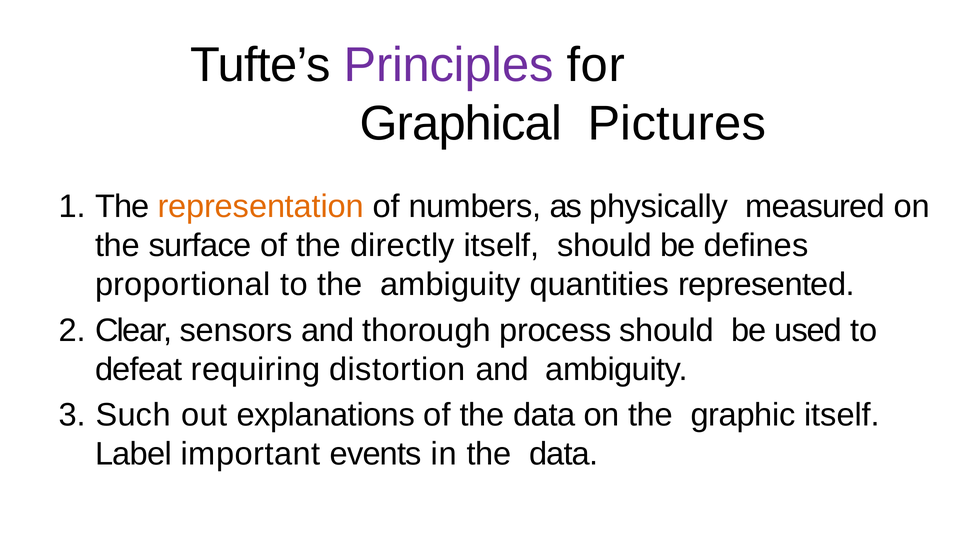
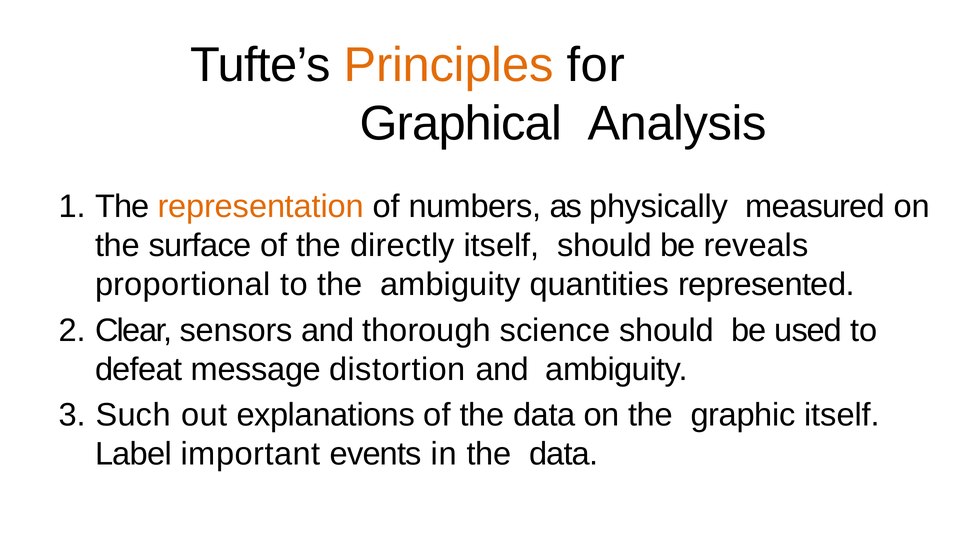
Principles colour: purple -> orange (449, 65)
Pictures: Pictures -> Analysis (677, 124)
defines: defines -> reveals (756, 246)
process: process -> science (555, 331)
requiring: requiring -> message (256, 370)
